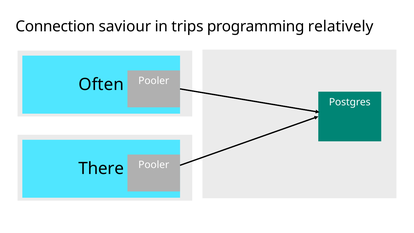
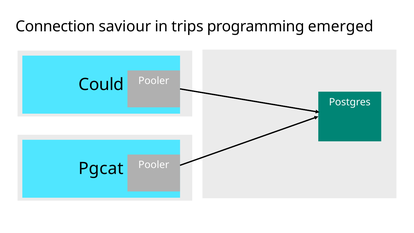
relatively: relatively -> emerged (341, 27)
Often: Often -> Could (101, 84)
There: There -> Pgcat (101, 169)
